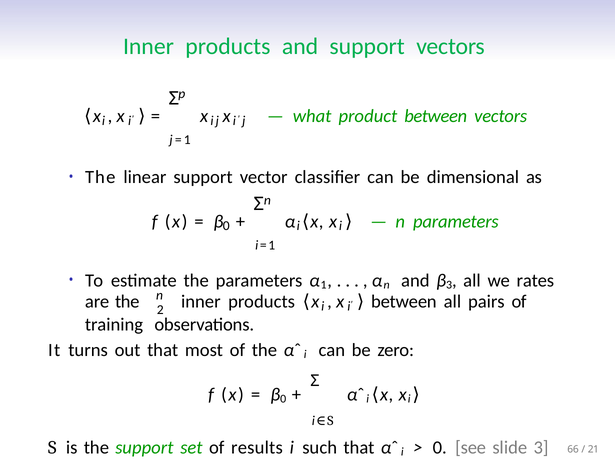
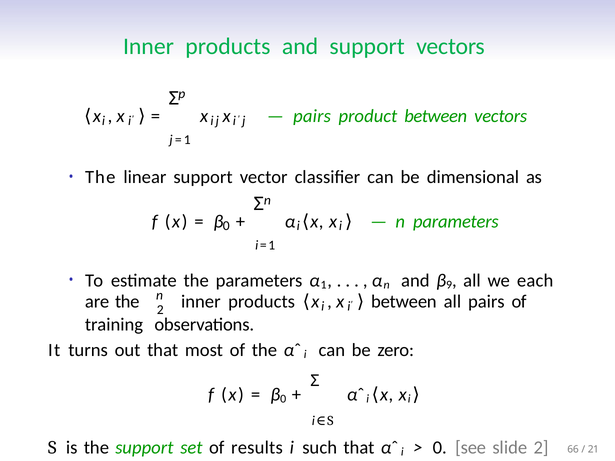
what: what -> pairs (312, 116)
β 3: 3 -> 9 (449, 285)
rates: rates -> each (535, 281)
slide 3: 3 -> 2 (541, 448)
